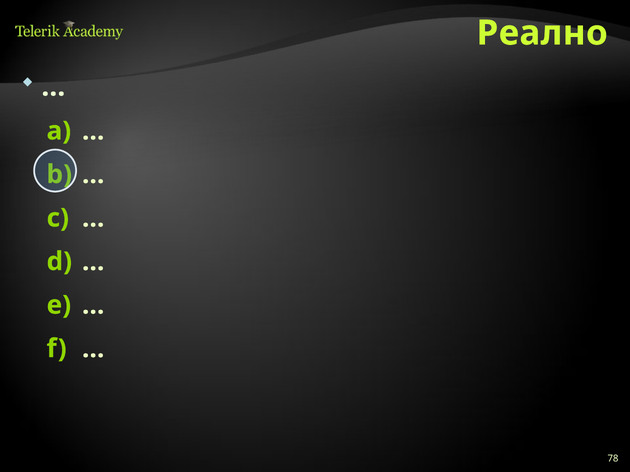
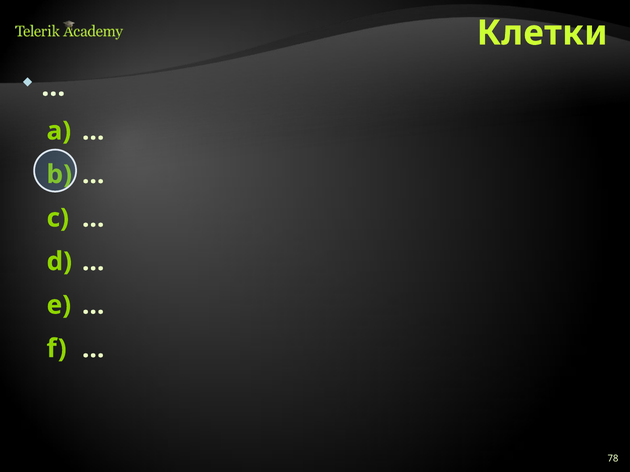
Реално: Реално -> Клетки (542, 33)
